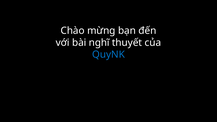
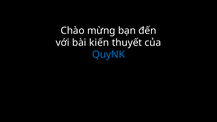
nghĩ: nghĩ -> kiến (99, 43)
